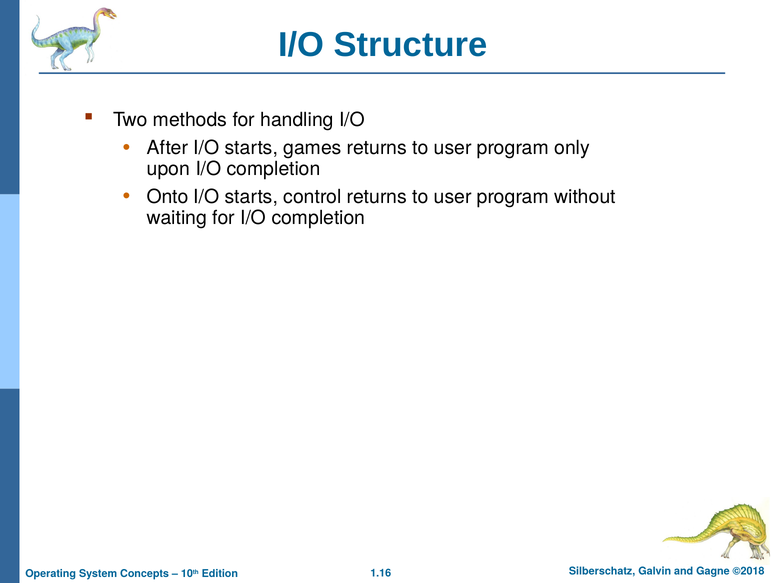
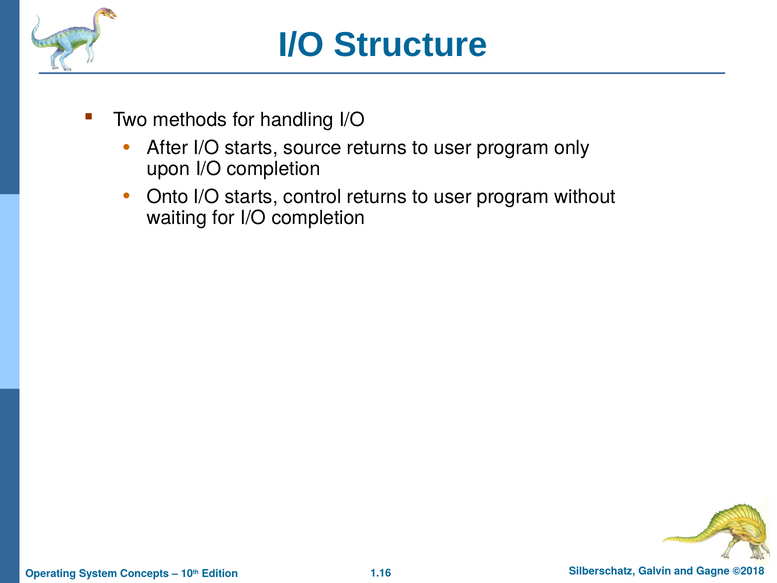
games: games -> source (312, 148)
